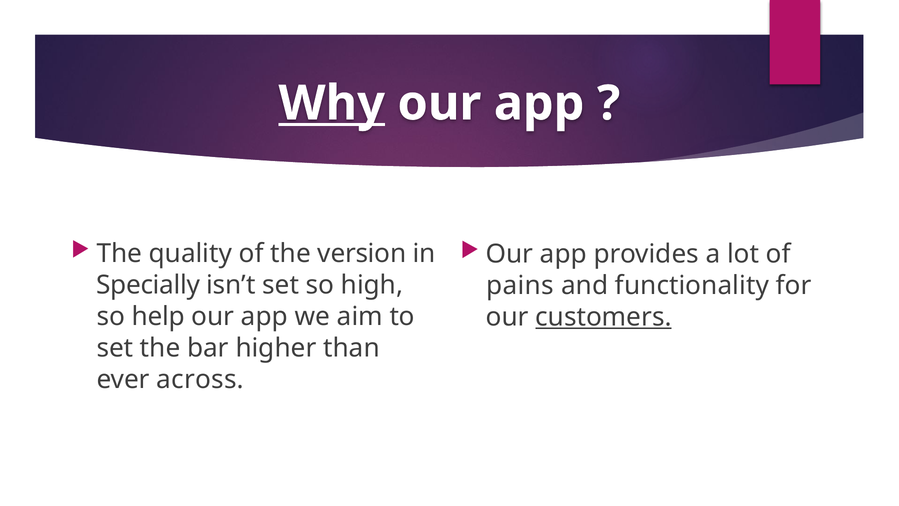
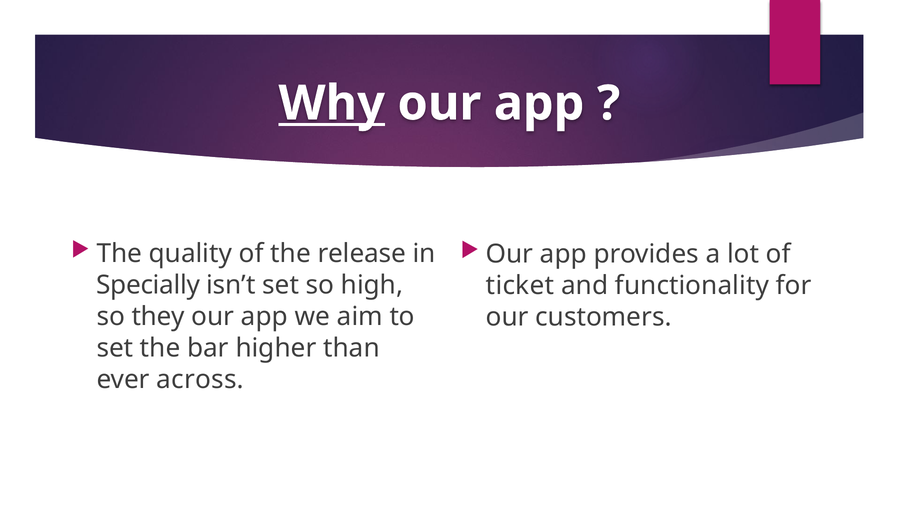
version: version -> release (362, 254)
pains: pains -> ticket (520, 285)
help: help -> they (158, 317)
customers underline: present -> none (604, 317)
